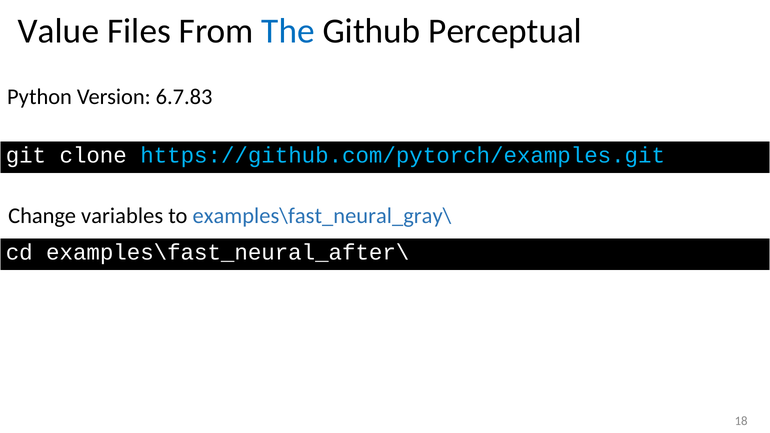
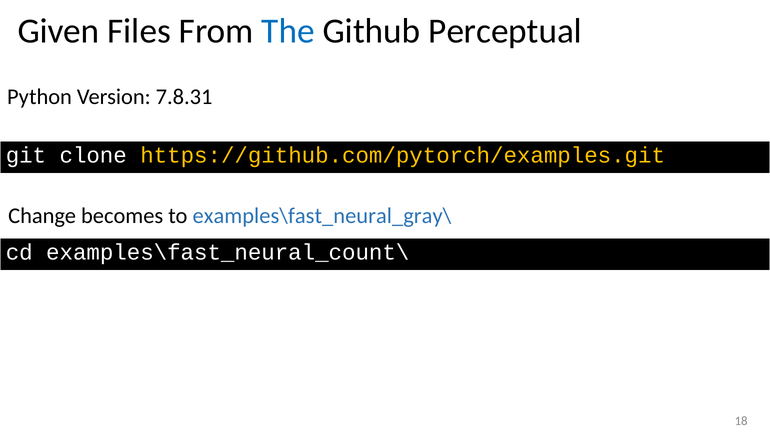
Value: Value -> Given (58, 31)
6.7.83: 6.7.83 -> 7.8.31 (184, 97)
https://github.com/pytorch/examples.git colour: light blue -> yellow (403, 155)
variables: variables -> becomes (122, 216)
examples\fast_neural_after\: examples\fast_neural_after\ -> examples\fast_neural_count\ (228, 252)
